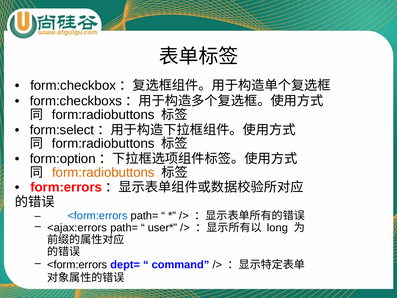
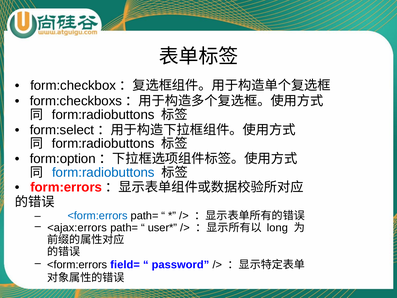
form:radiobuttons colour: orange -> blue (103, 172)
dept=: dept= -> field= (125, 265)
command: command -> password (180, 265)
